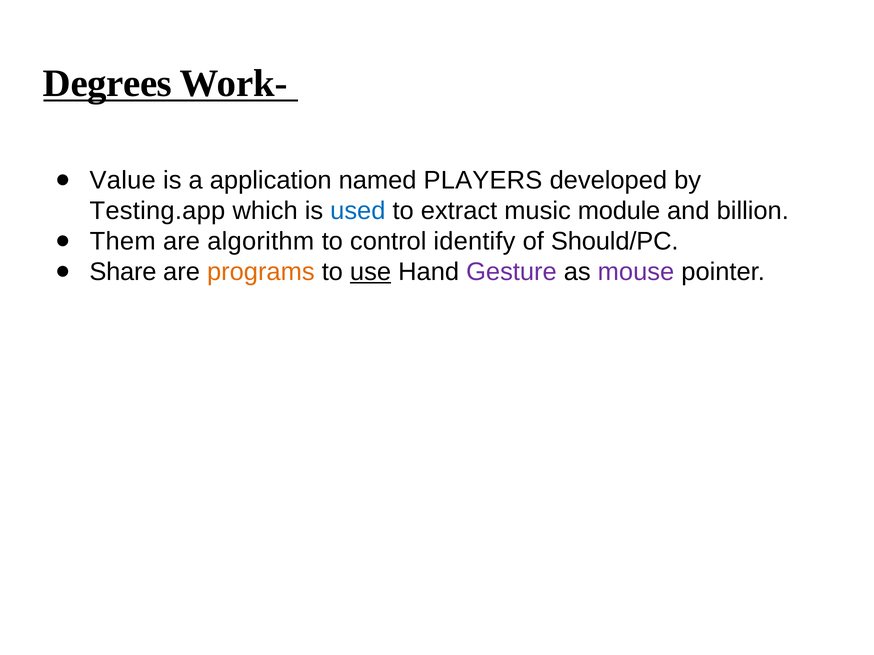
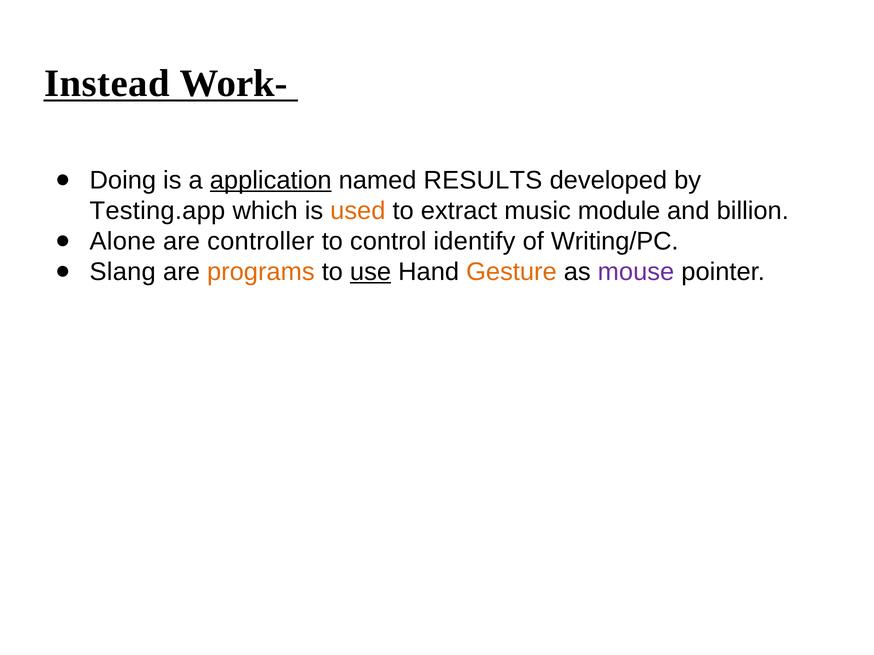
Degrees: Degrees -> Instead (107, 84)
Value: Value -> Doing (123, 180)
application underline: none -> present (271, 180)
PLAYERS: PLAYERS -> RESULTS (483, 180)
used colour: blue -> orange (358, 211)
Them: Them -> Alone (123, 242)
algorithm: algorithm -> controller (261, 242)
Should/PC: Should/PC -> Writing/PC (615, 242)
Share: Share -> Slang (123, 272)
Gesture colour: purple -> orange (511, 272)
